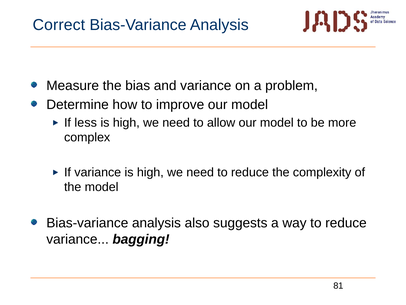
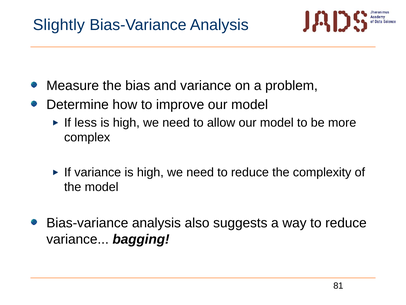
Correct: Correct -> Slightly (59, 25)
